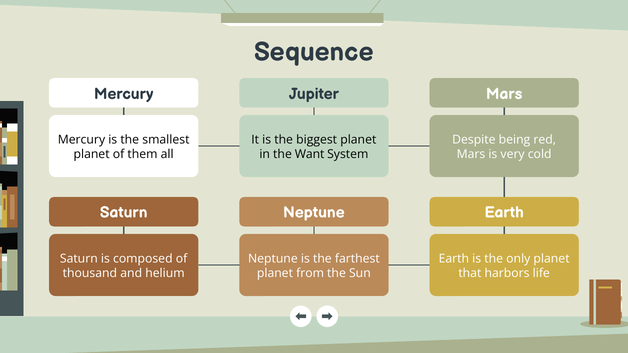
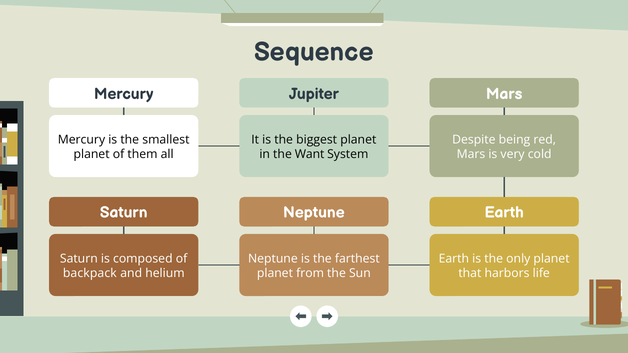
thousand: thousand -> backpack (90, 273)
